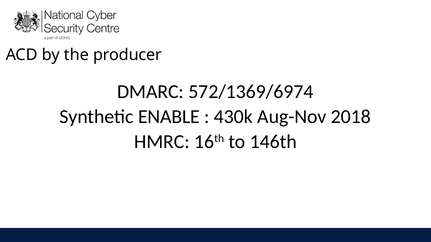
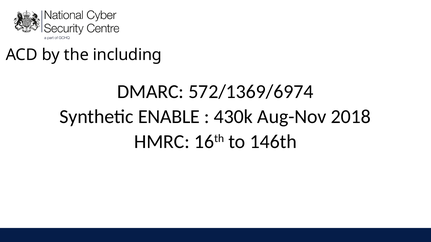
producer: producer -> including (127, 55)
